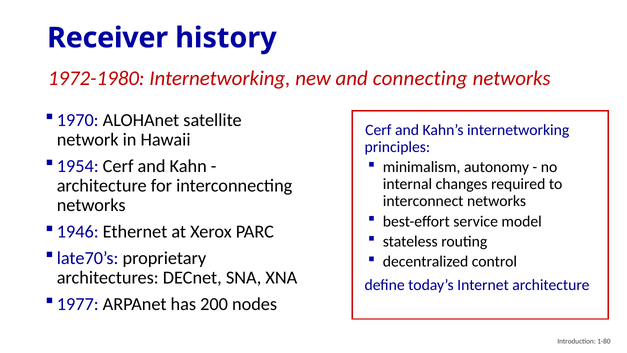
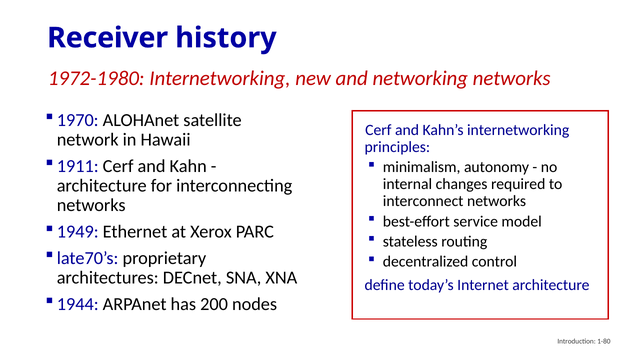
connecting: connecting -> networking (420, 78)
1954: 1954 -> 1911 (78, 166)
1946: 1946 -> 1949 (78, 232)
1977: 1977 -> 1944 (78, 304)
